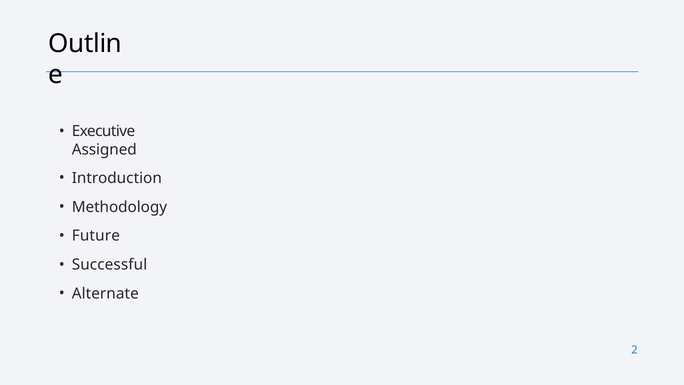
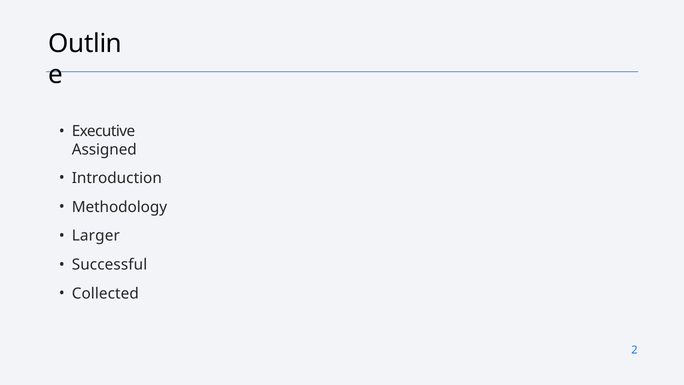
Future: Future -> Larger (96, 236)
Alternate: Alternate -> Collected (105, 293)
